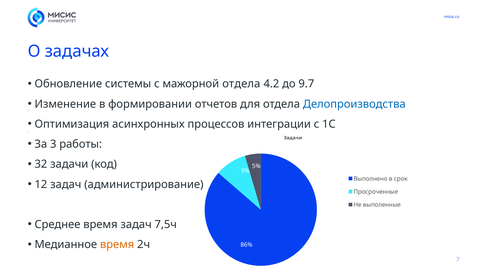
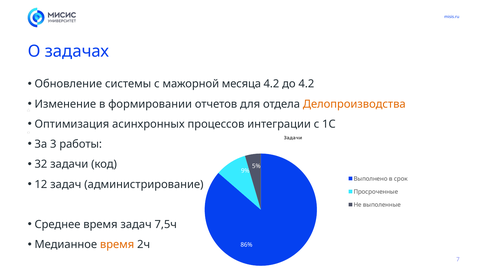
мажорной отдела: отдела -> месяца (241, 84)
до 9.7: 9.7 -> 4.2 (306, 84)
Делопроизводства colour: blue -> orange (354, 104)
